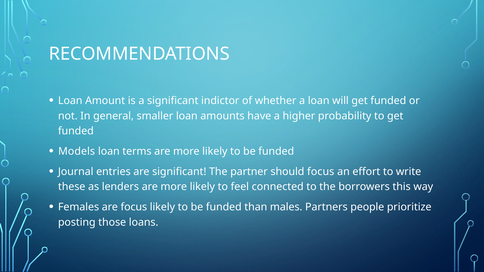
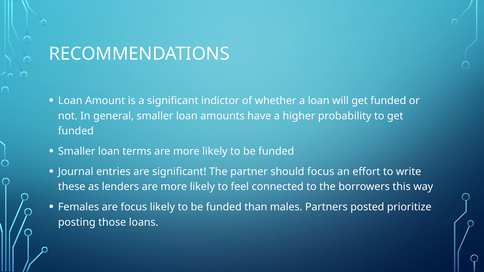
Models: Models -> Smaller (77, 151)
people: people -> posted (367, 207)
